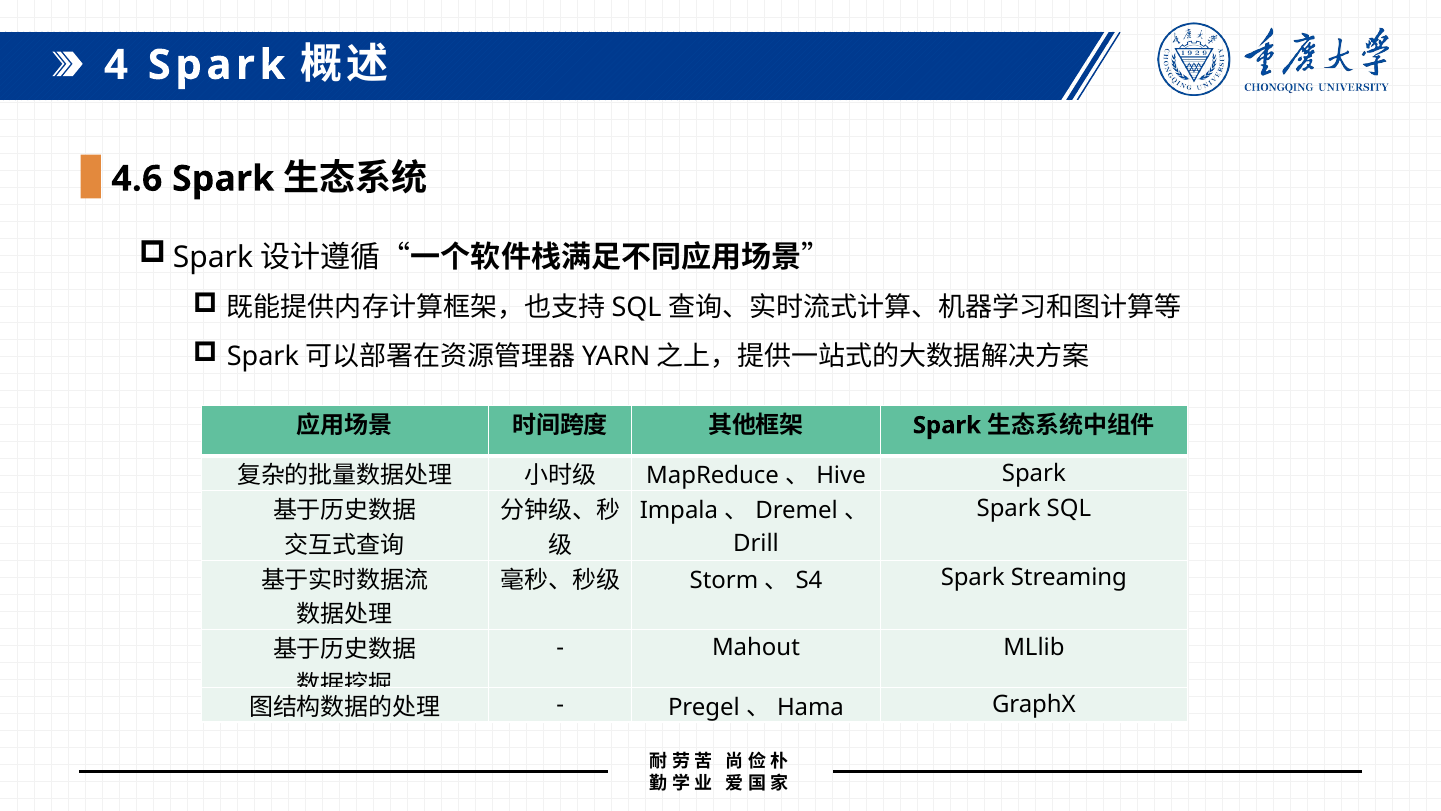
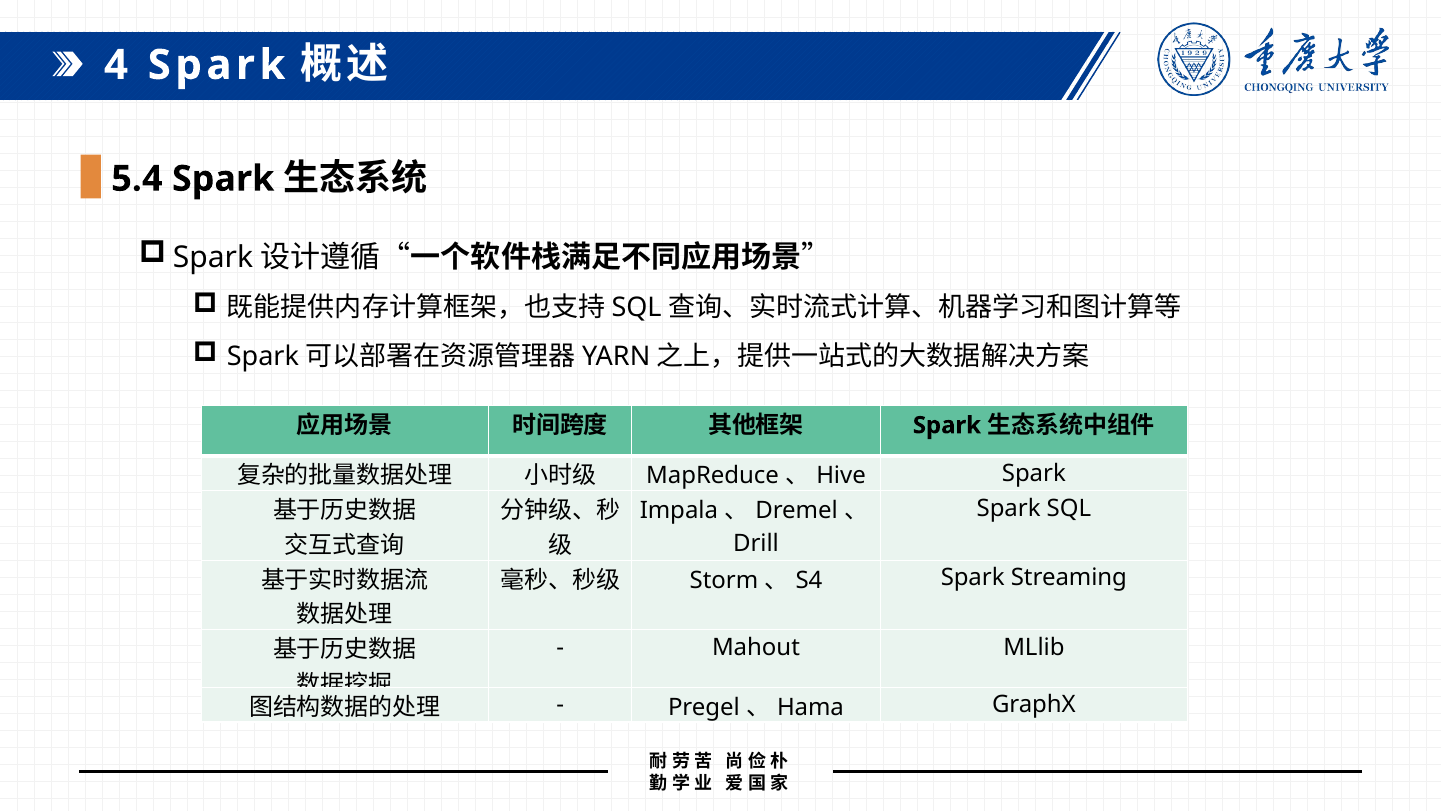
4.6: 4.6 -> 5.4 (137, 179)
